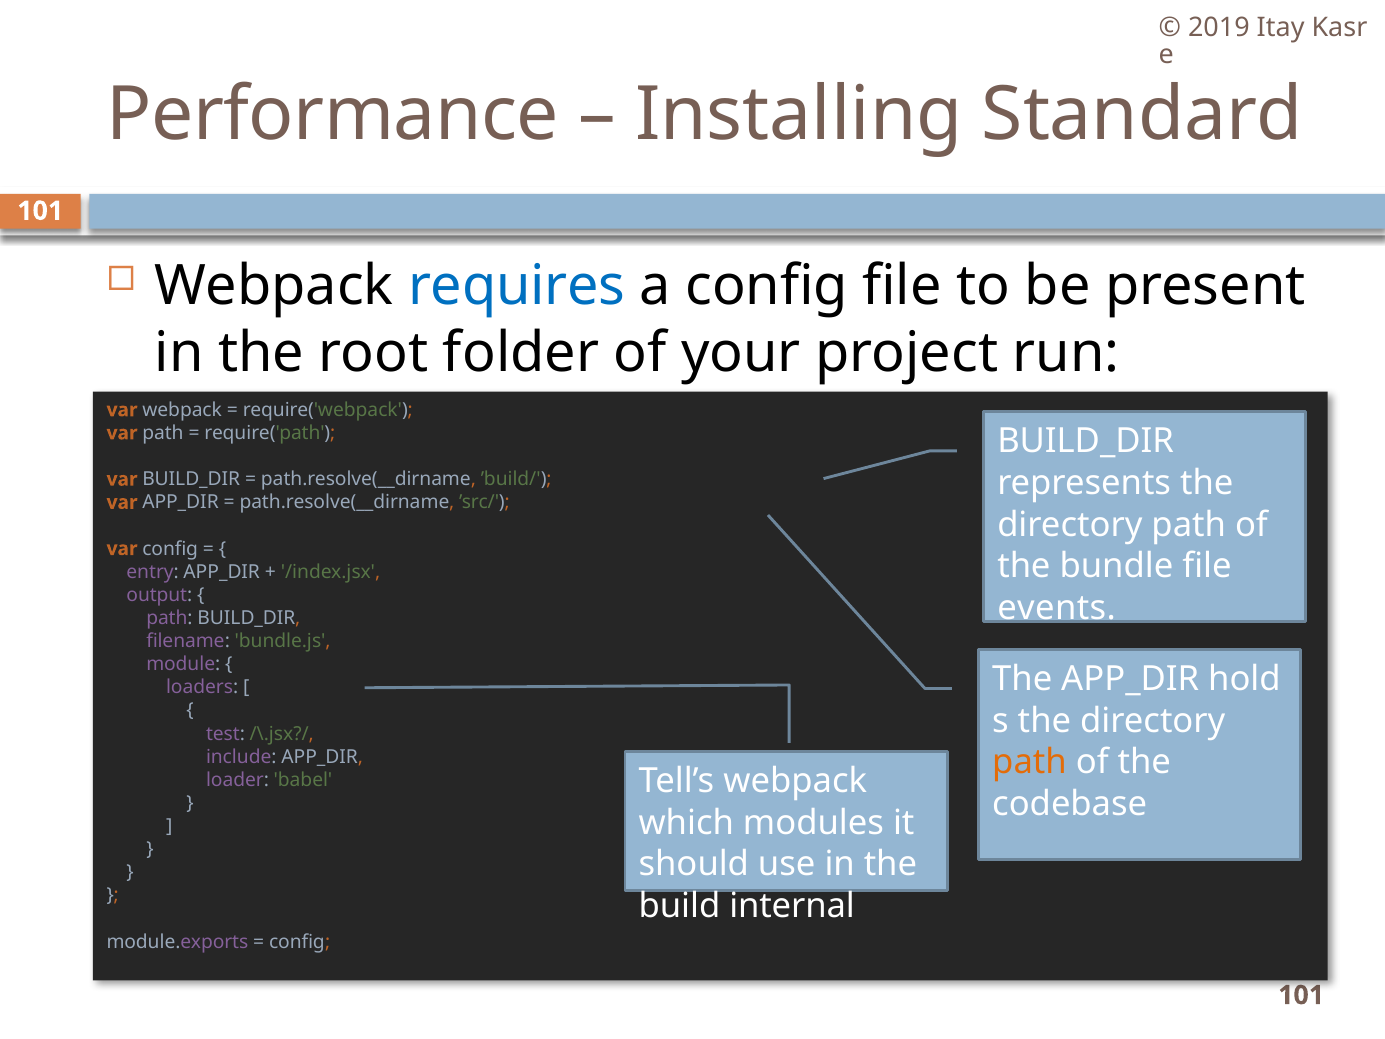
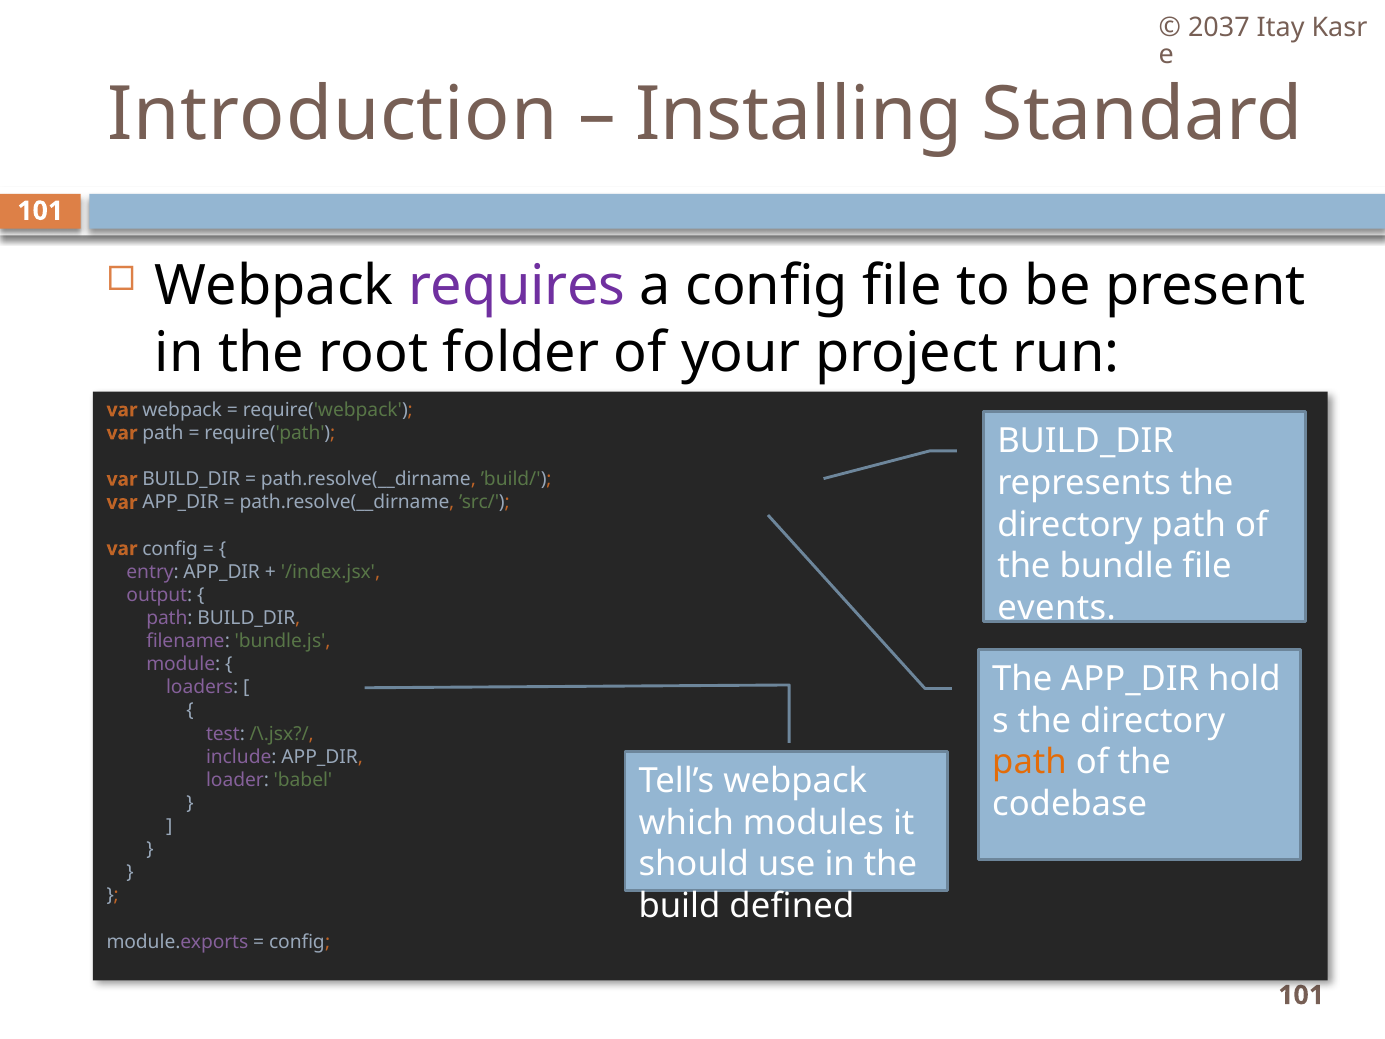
2019: 2019 -> 2037 (1219, 27)
Performance: Performance -> Introduction (332, 115)
requires colour: blue -> purple (517, 286)
internal: internal -> defined (792, 906)
